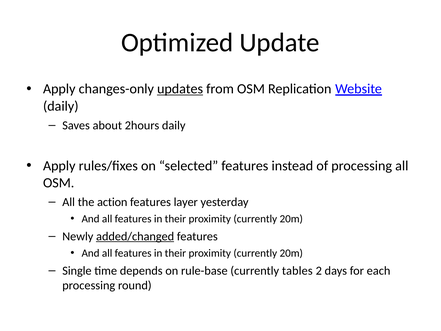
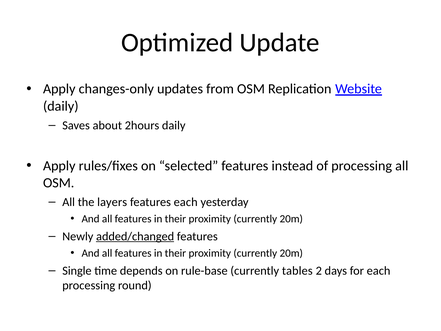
updates underline: present -> none (180, 89)
action: action -> layers (112, 202)
features layer: layer -> each (186, 202)
